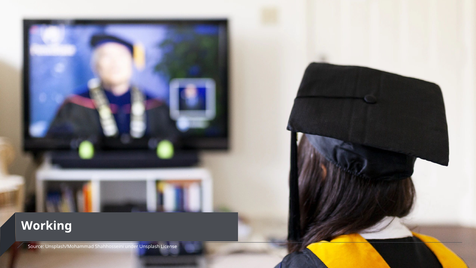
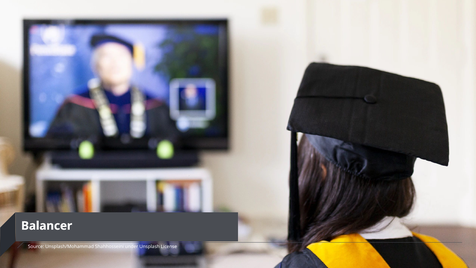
Working: Working -> Balancer (47, 226)
